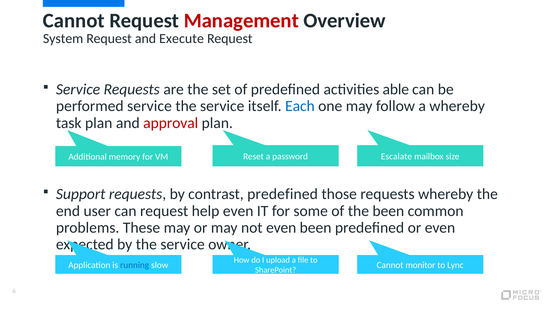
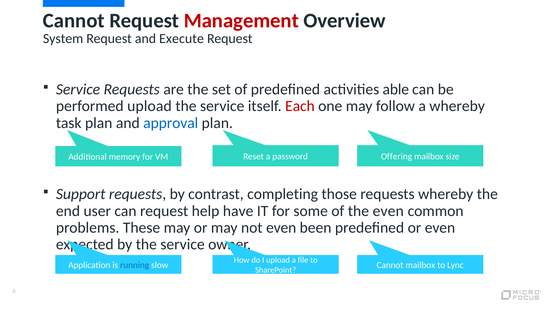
performed service: service -> upload (149, 106)
Each colour: blue -> red (300, 106)
approval colour: red -> blue (171, 123)
Escalate: Escalate -> Offering (397, 156)
contrast predefined: predefined -> completing (283, 194)
help even: even -> have (238, 211)
the been: been -> even (388, 211)
Cannot monitor: monitor -> mailbox (420, 265)
